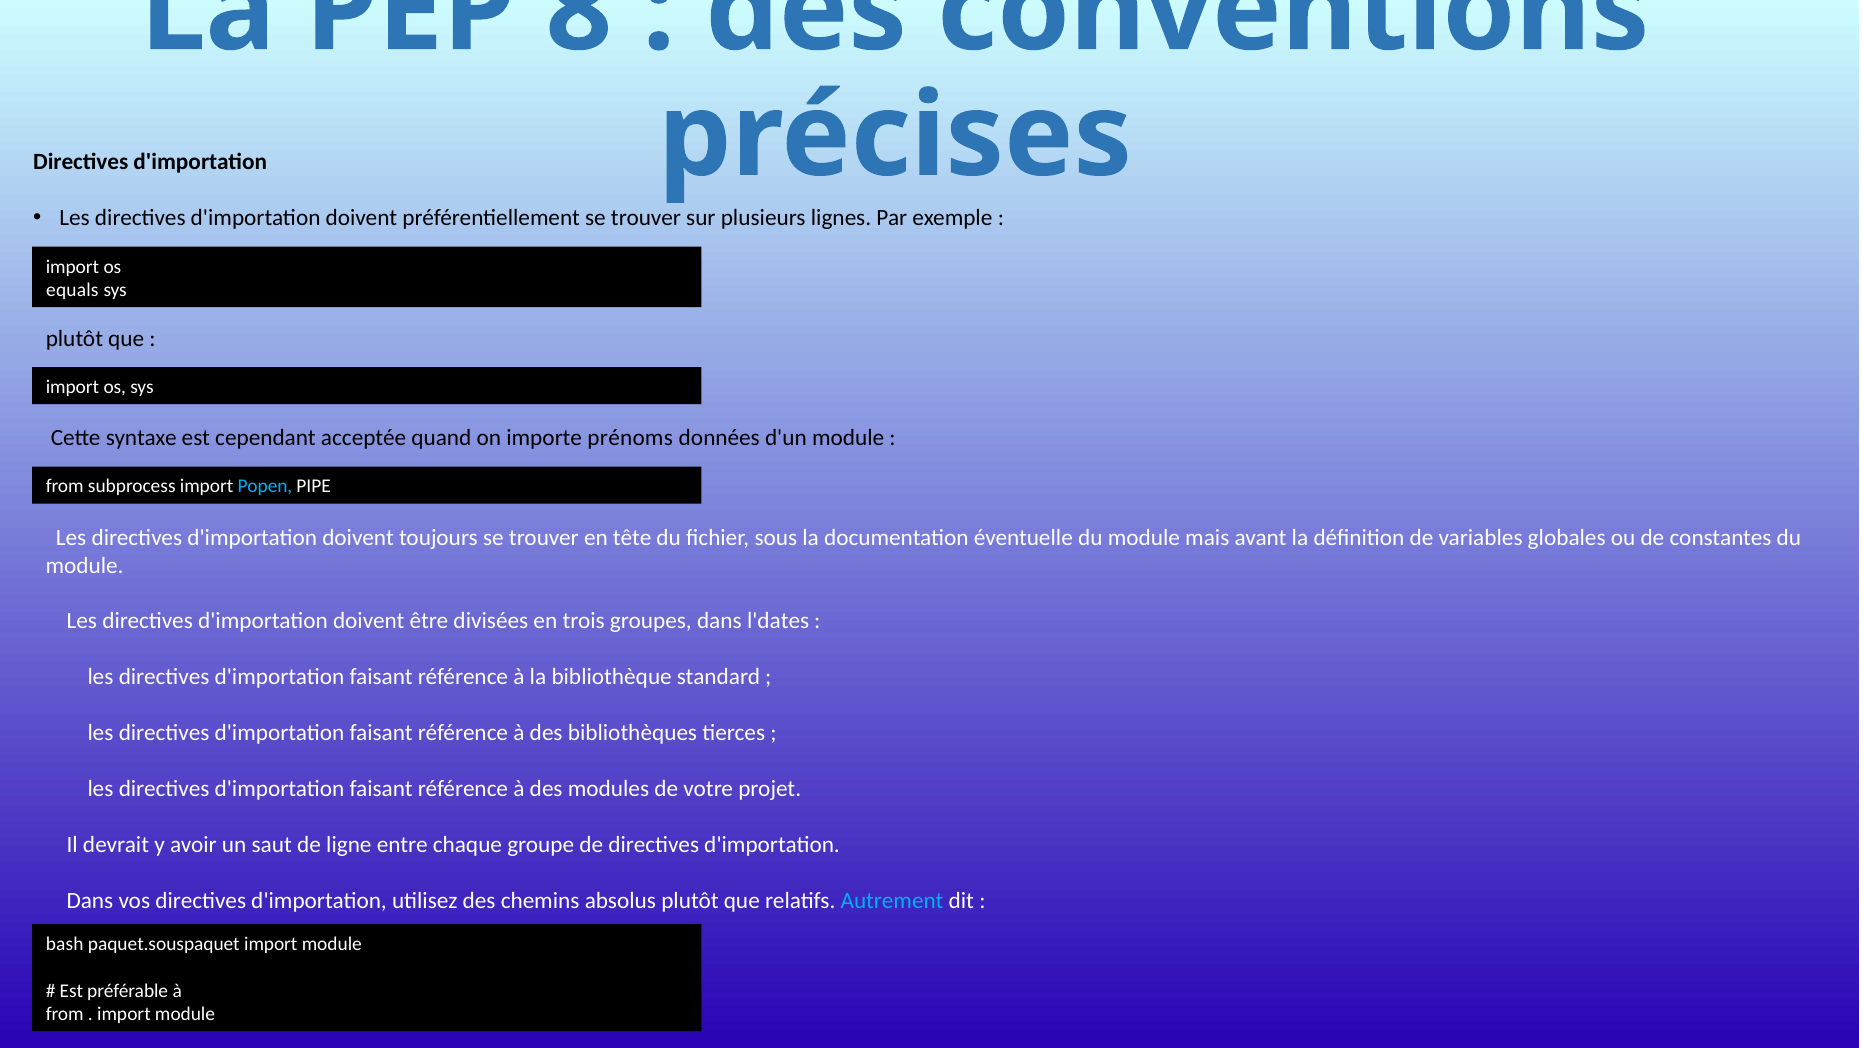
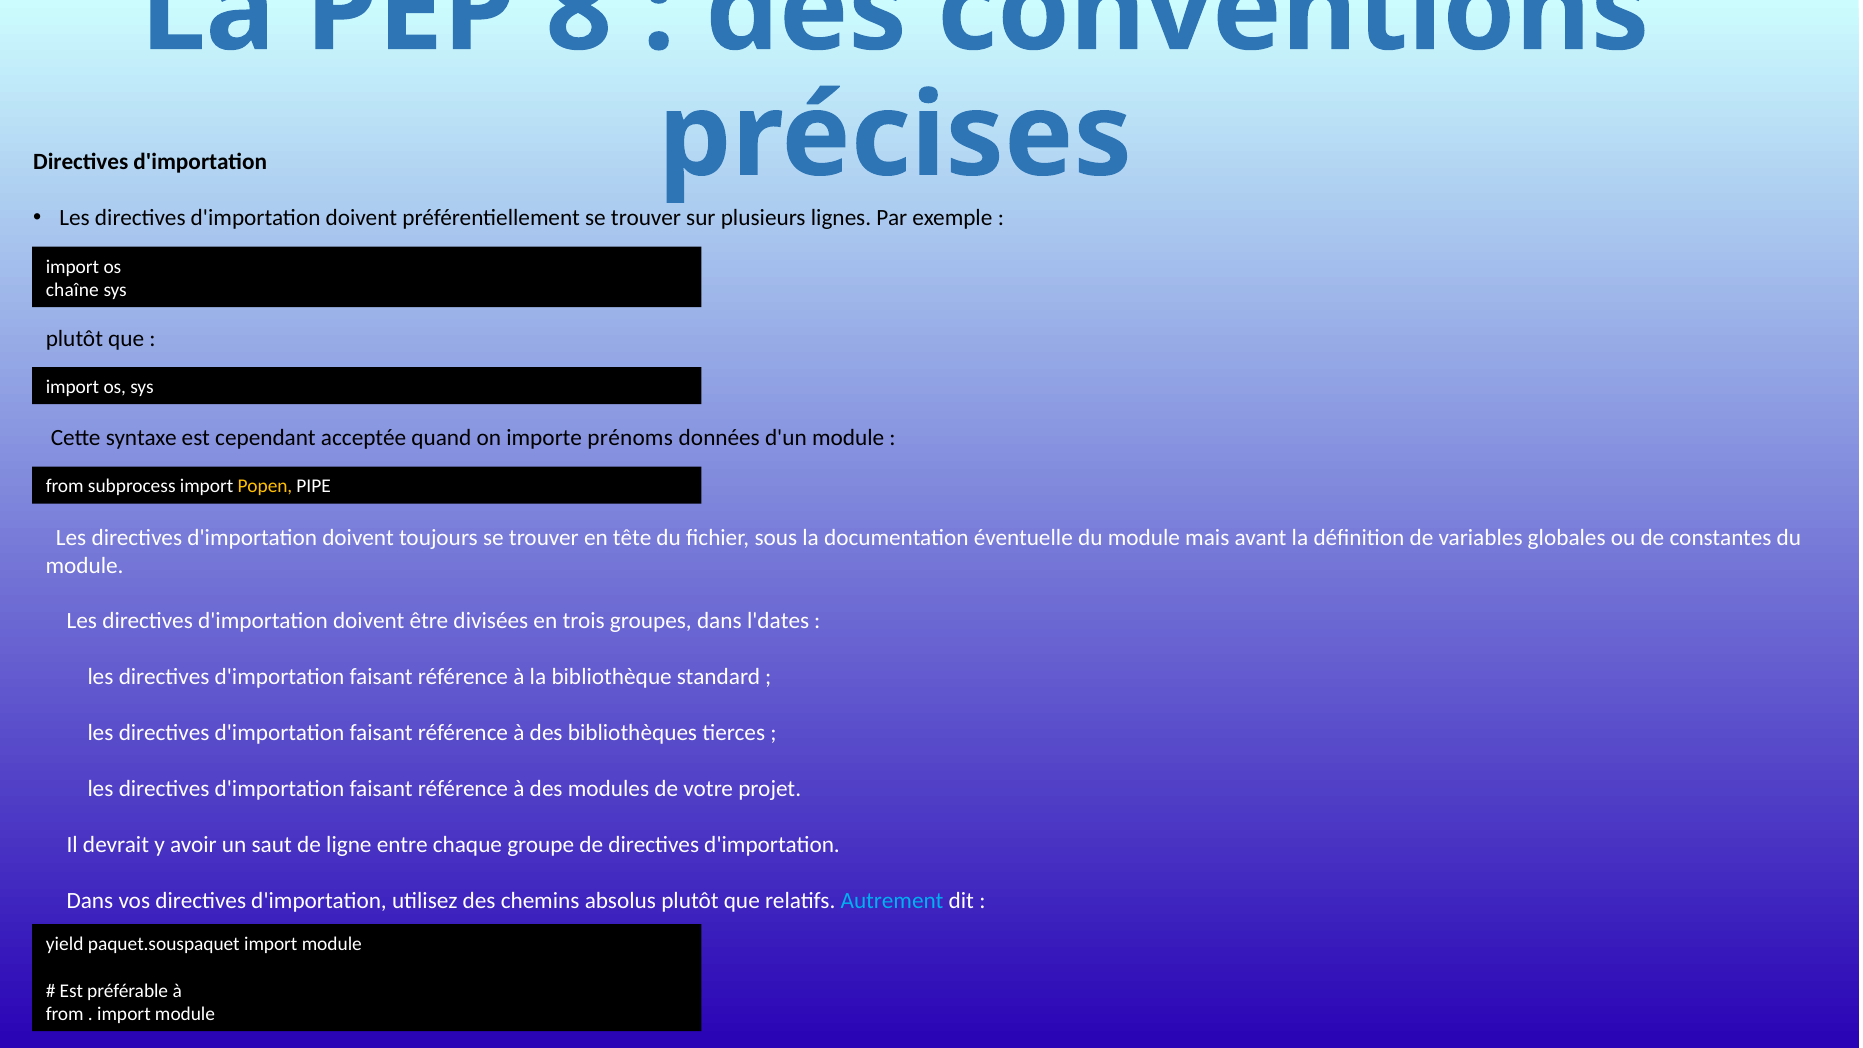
equals: equals -> chaîne (72, 290)
Popen colour: light blue -> yellow (265, 486)
bash: bash -> yield (65, 944)
